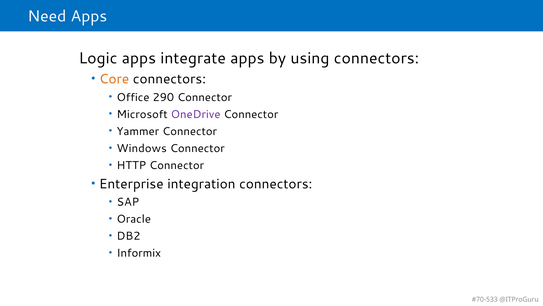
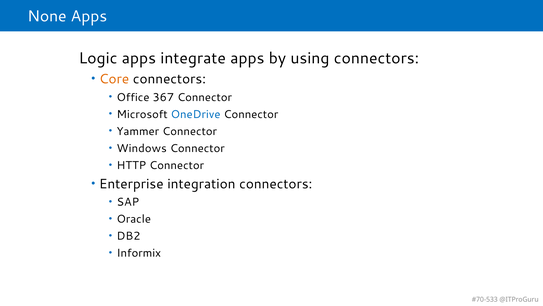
Need: Need -> None (47, 16)
290: 290 -> 367 (163, 97)
OneDrive colour: purple -> blue (196, 114)
